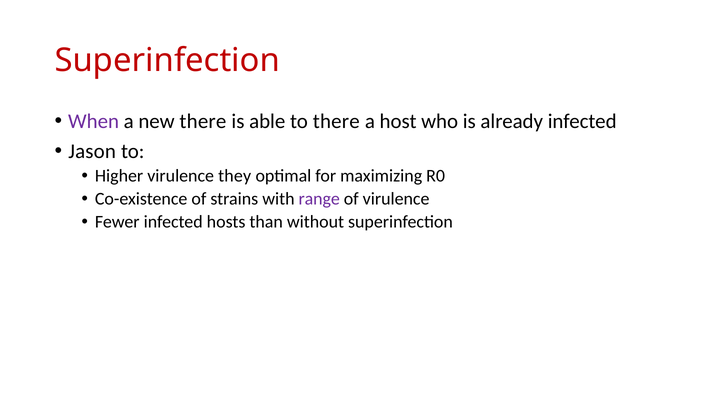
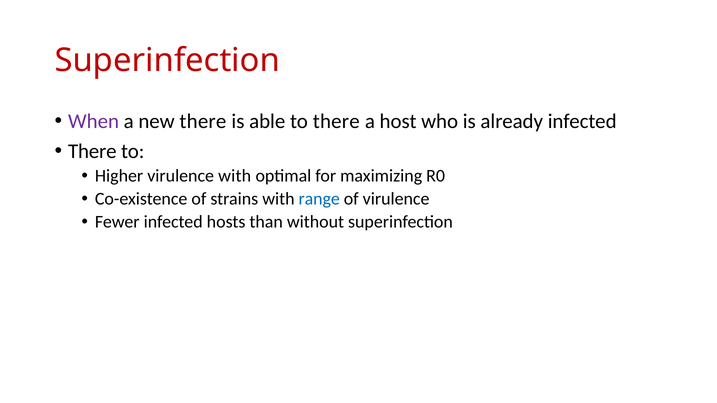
Jason: Jason -> There (92, 151)
virulence they: they -> with (235, 176)
range colour: purple -> blue (319, 199)
